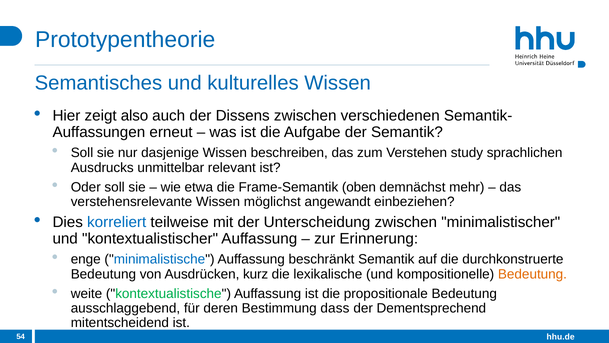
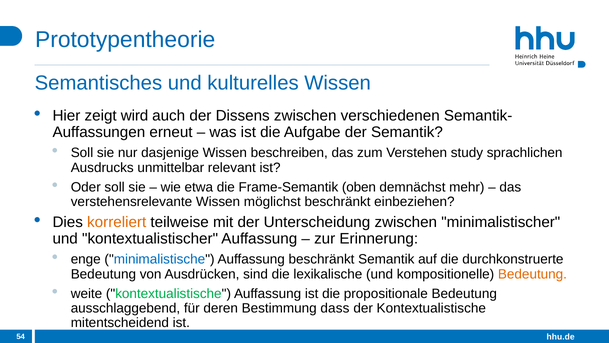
also: also -> wird (135, 116)
möglichst angewandt: angewandt -> beschränkt (338, 202)
korreliert colour: blue -> orange (117, 222)
kurz: kurz -> sind (256, 274)
der Dementsprechend: Dementsprechend -> Kontextualistische (431, 308)
